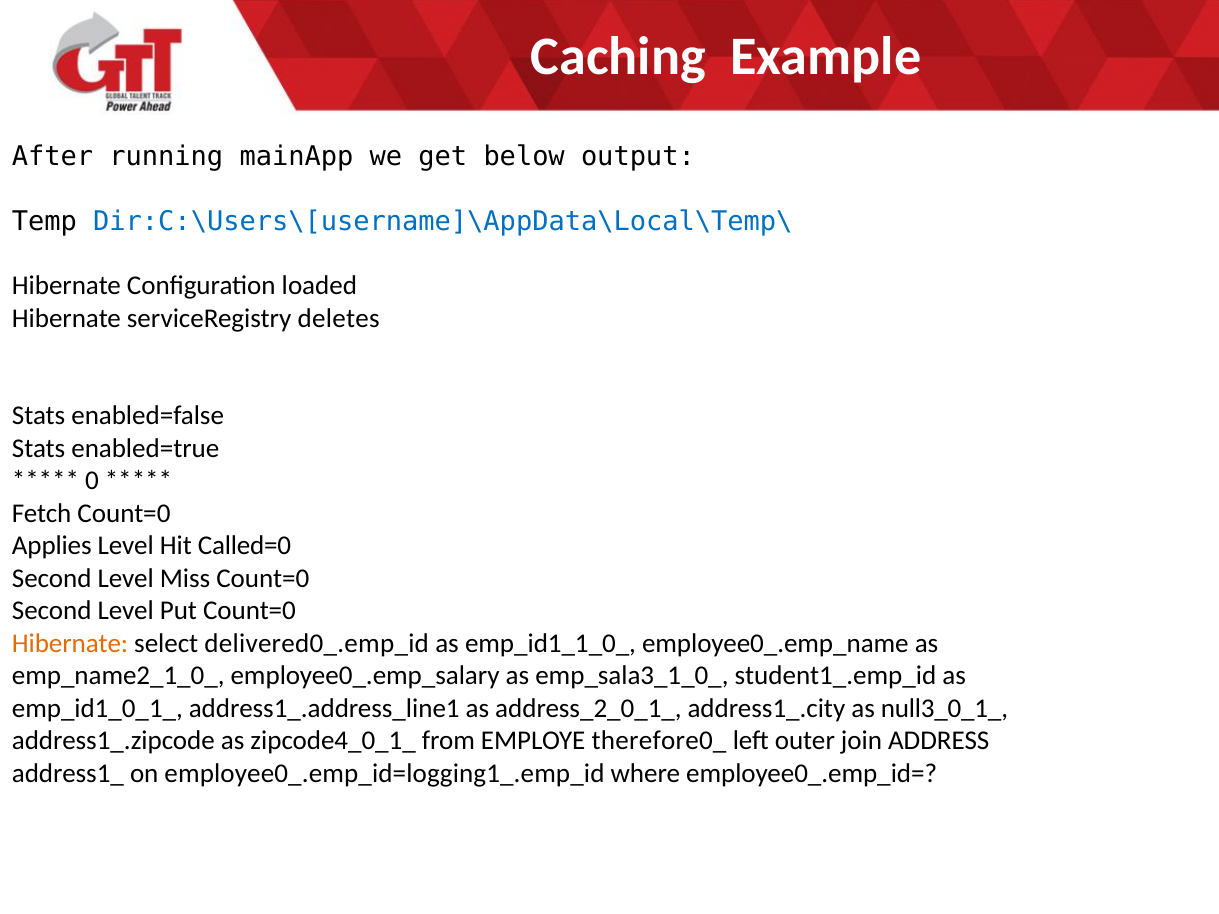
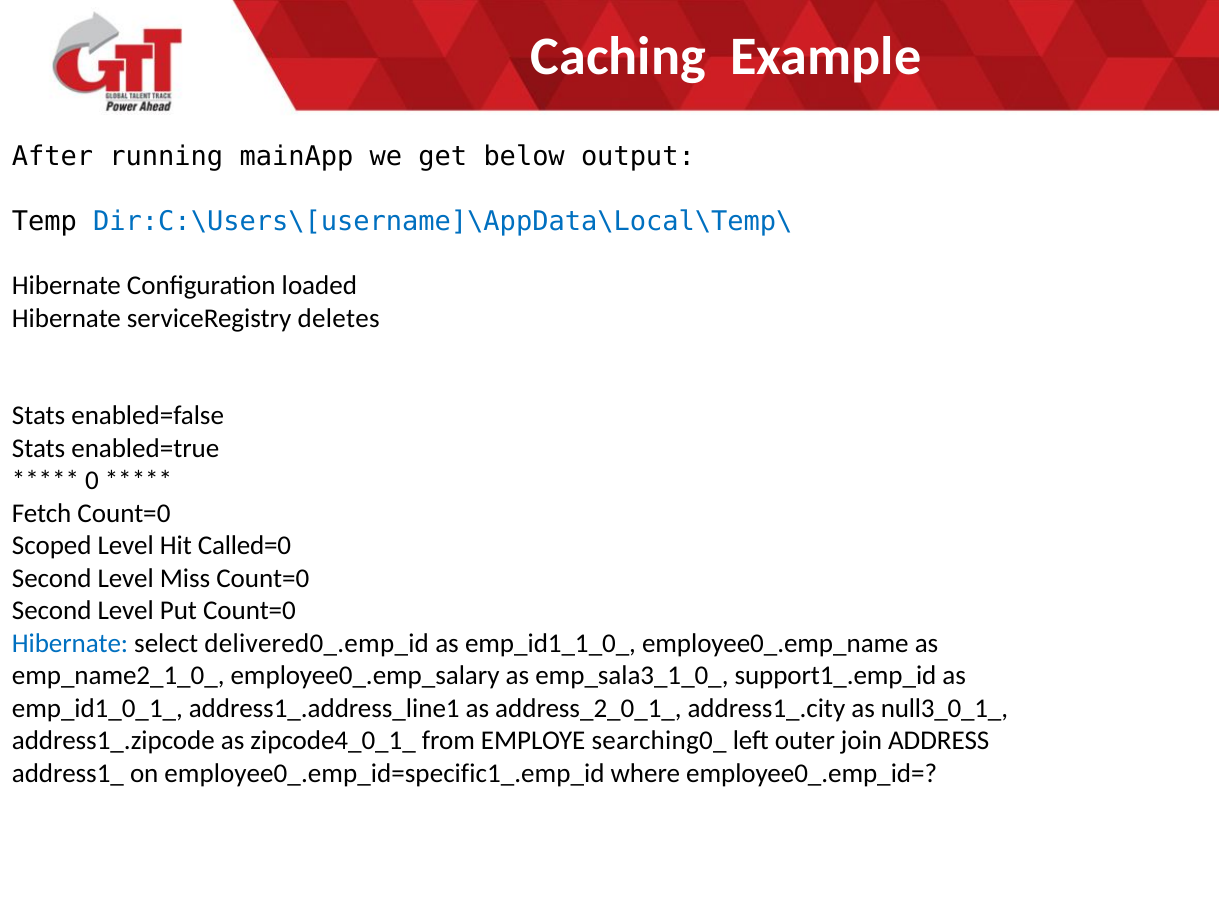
Applies: Applies -> Scoped (52, 546)
Hibernate colour: orange -> blue (70, 644)
student1_.emp_id: student1_.emp_id -> support1_.emp_id (835, 676)
therefore0_: therefore0_ -> searching0_ (659, 741)
employee0_.emp_id=logging1_.emp_id: employee0_.emp_id=logging1_.emp_id -> employee0_.emp_id=specific1_.emp_id (385, 773)
